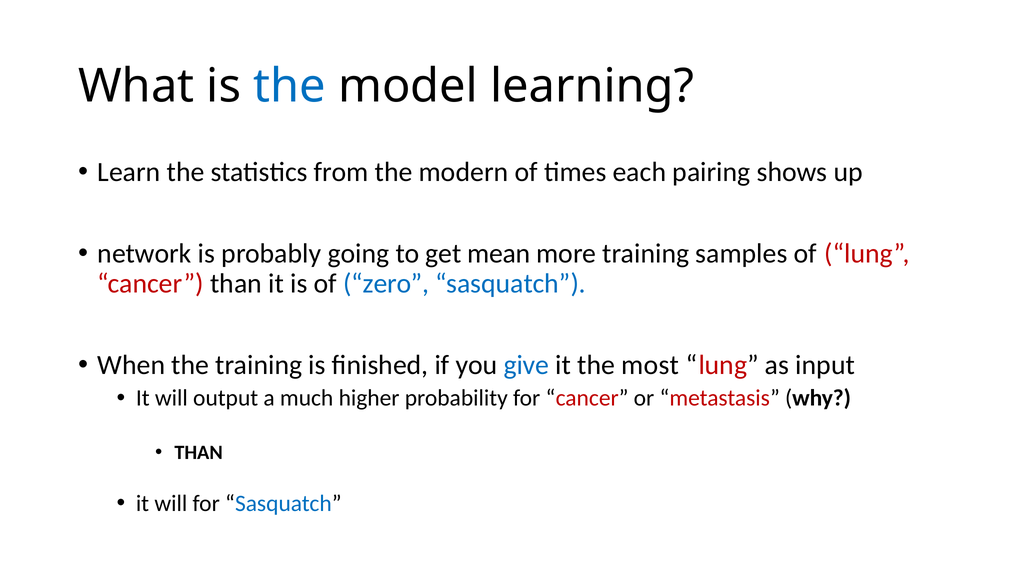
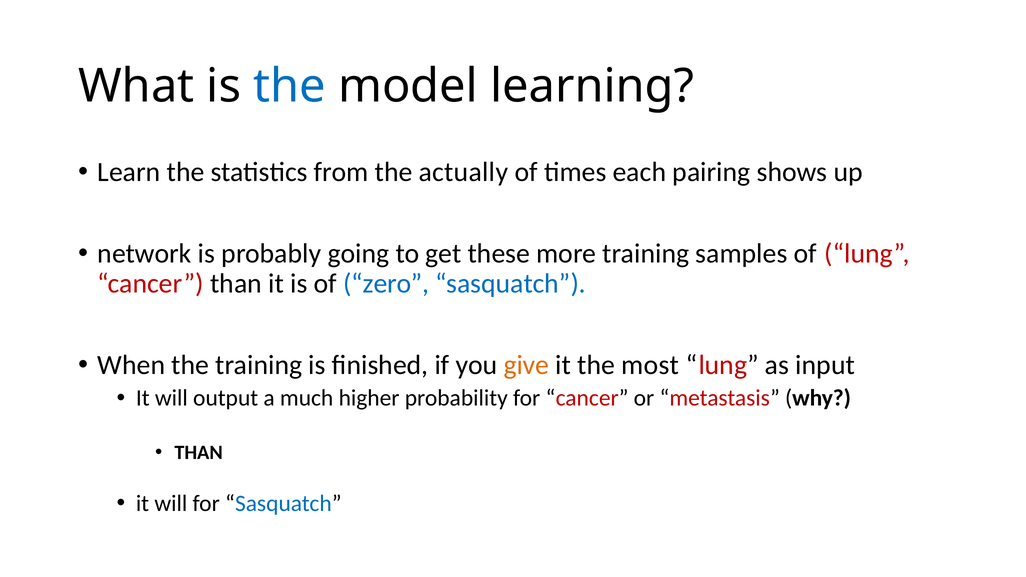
modern: modern -> actually (463, 172)
mean: mean -> these (499, 254)
give colour: blue -> orange (526, 365)
